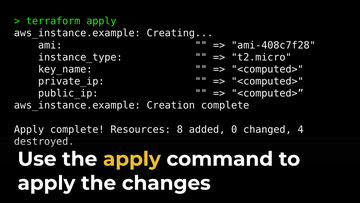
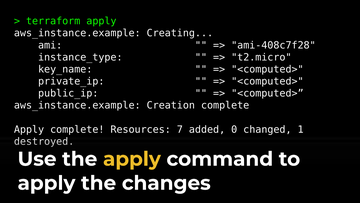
8: 8 -> 7 (180, 129)
4: 4 -> 1 (301, 129)
